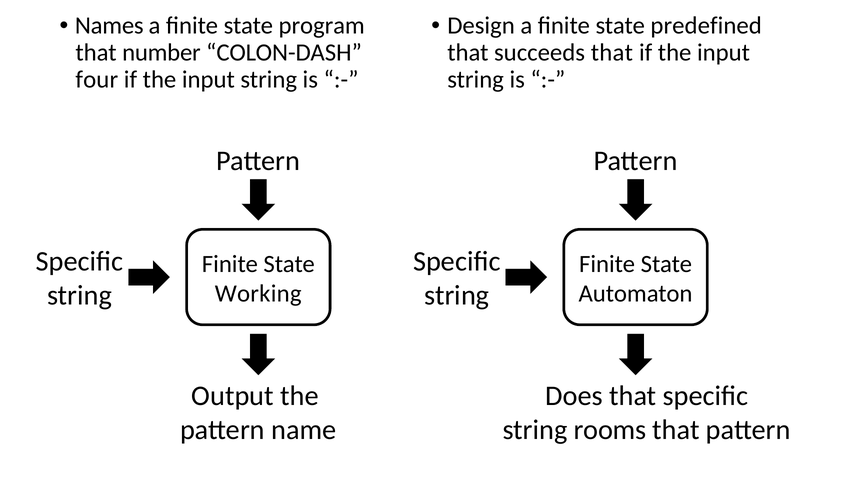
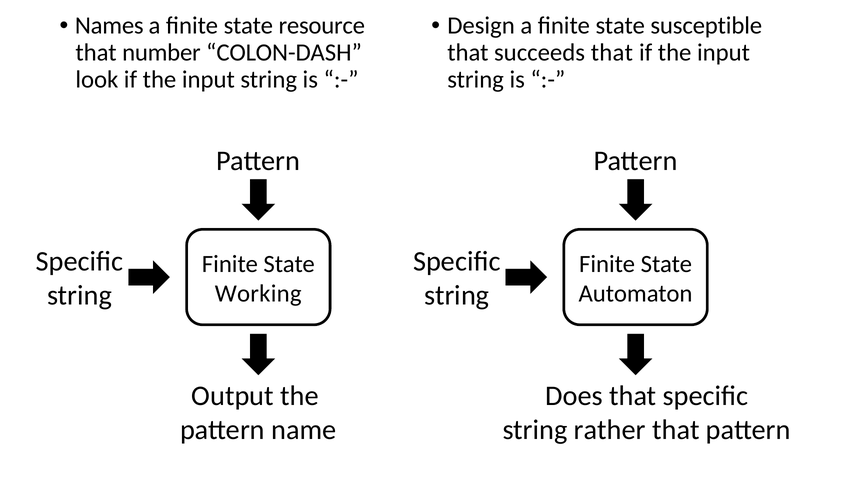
program: program -> resource (322, 26)
predefined: predefined -> susceptible (706, 26)
four: four -> look (97, 79)
rooms: rooms -> rather (610, 430)
